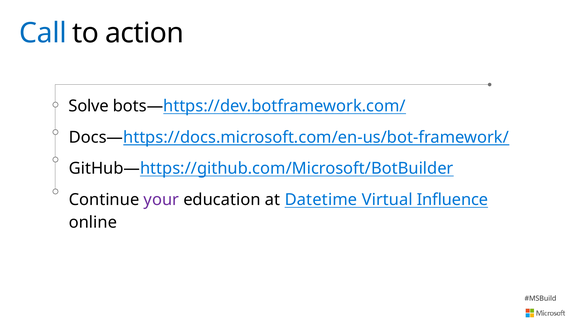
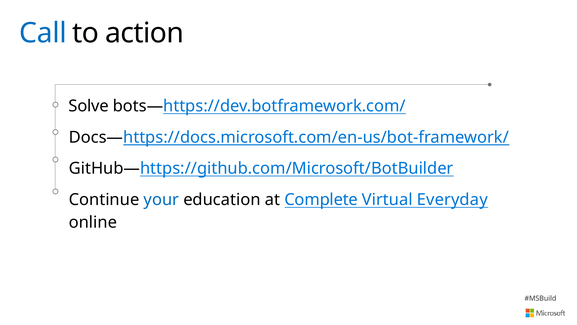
your colour: purple -> blue (161, 200)
Datetime: Datetime -> Complete (321, 200)
Influence: Influence -> Everyday (452, 200)
